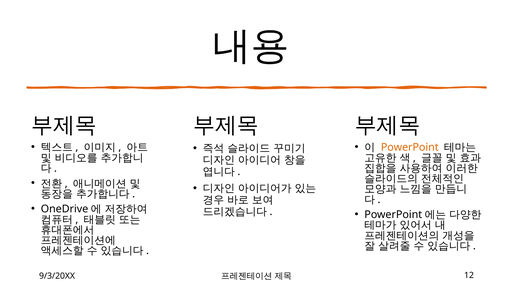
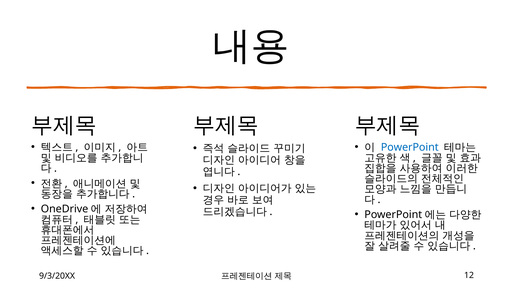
PowerPoint colour: orange -> blue (410, 147)
